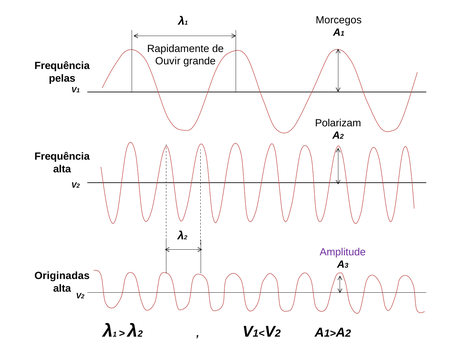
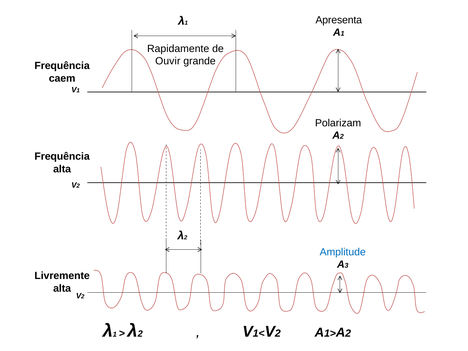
Morcegos: Morcegos -> Apresenta (339, 20)
pelas: pelas -> caem (62, 78)
Amplitude colour: purple -> blue (343, 252)
Originadas: Originadas -> Livremente (62, 276)
